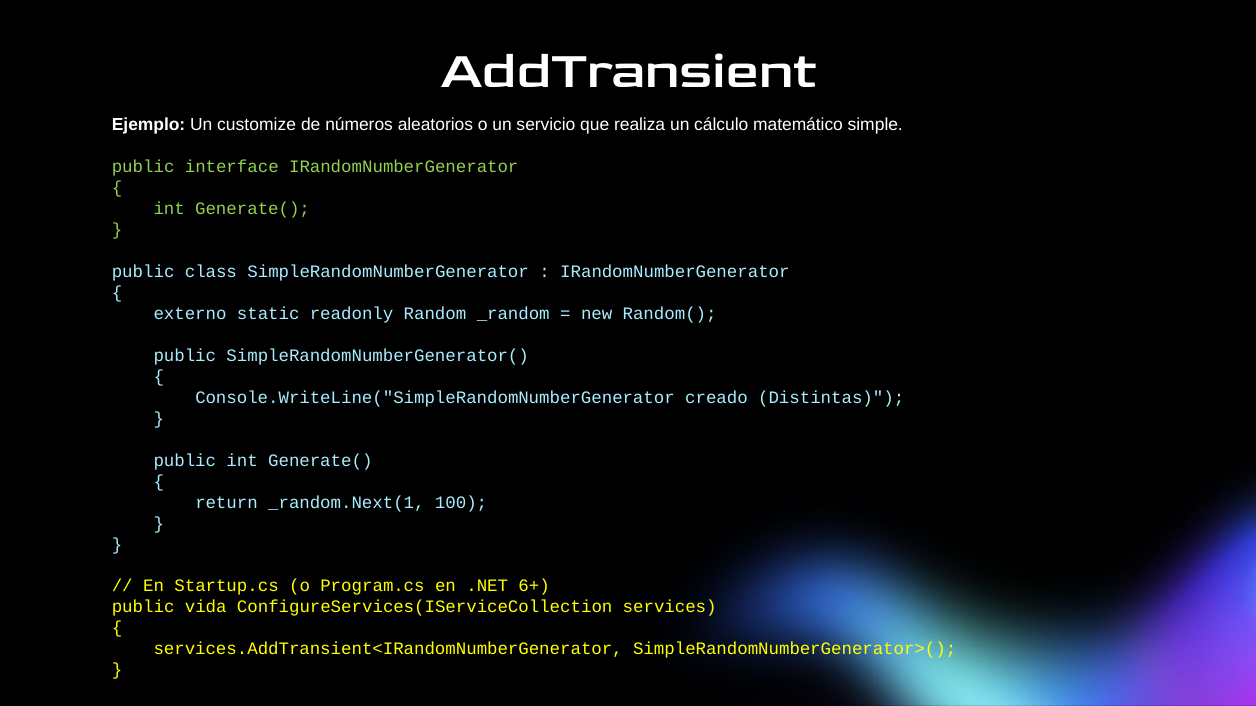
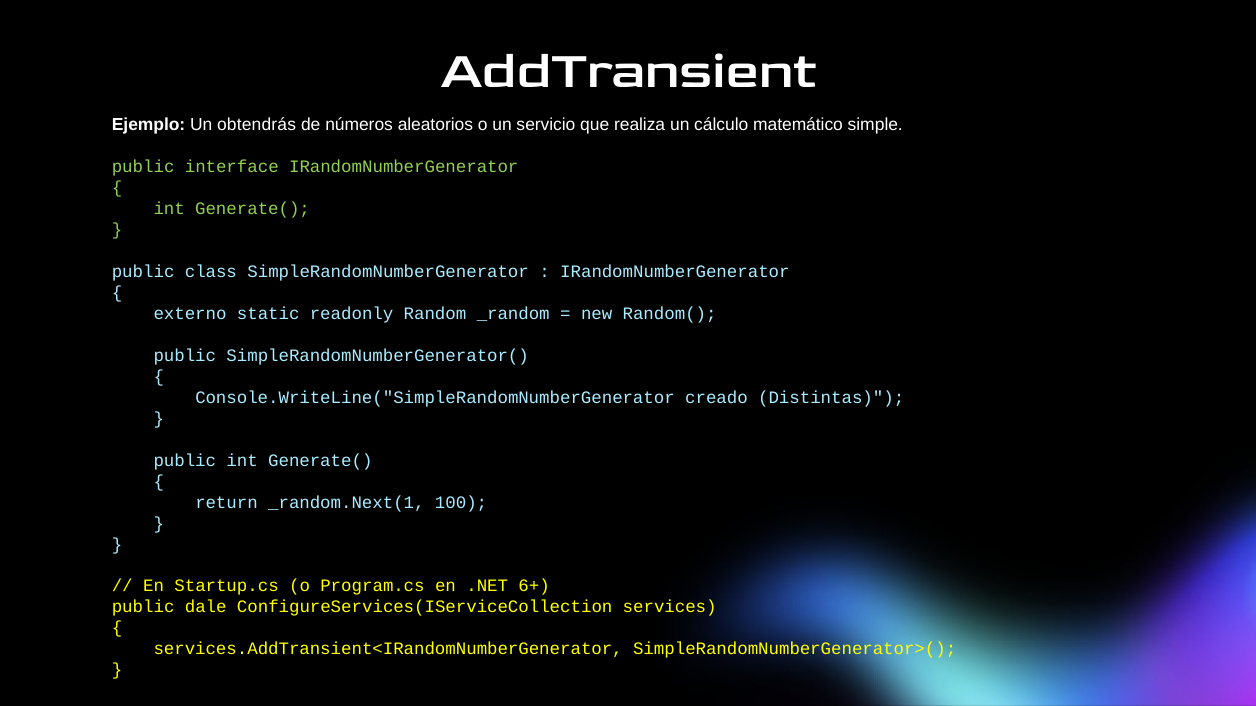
customize: customize -> obtendrás (257, 125)
vida: vida -> dale (206, 608)
